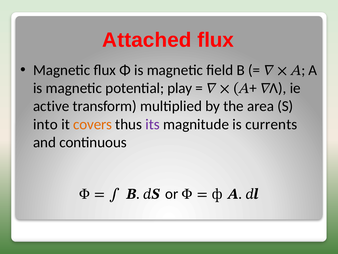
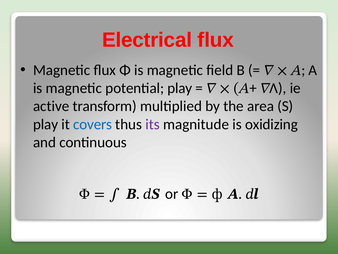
Attached: Attached -> Electrical (147, 40)
into: into -> play (46, 124)
covers colour: orange -> blue (93, 124)
currents: currents -> oxidizing (271, 124)
